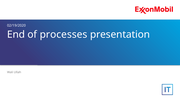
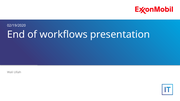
processes: processes -> workflows (64, 35)
